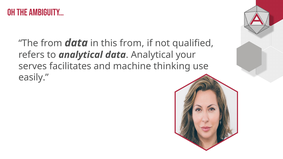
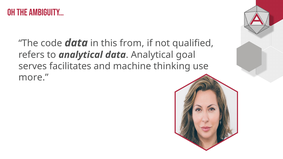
The from: from -> code (51, 43)
your: your -> goal (186, 55)
easily: easily -> more (33, 78)
